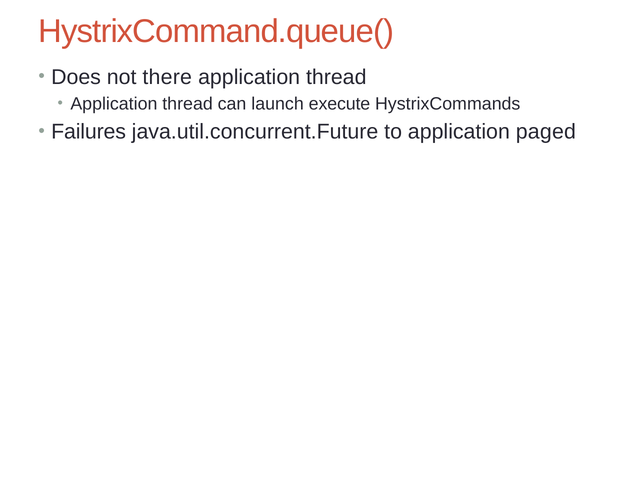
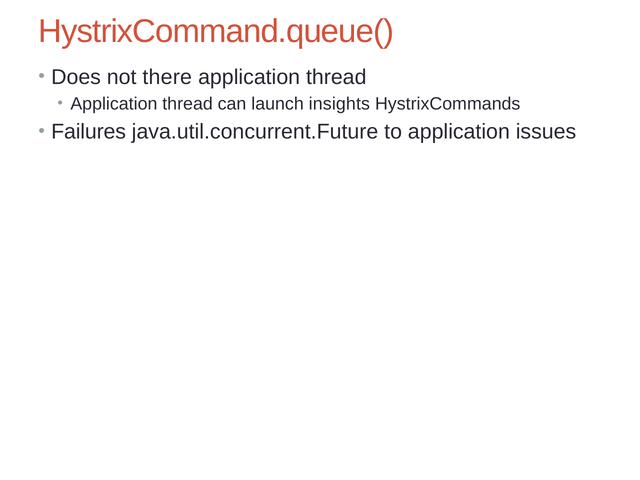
execute: execute -> insights (339, 104)
paged: paged -> issues (546, 132)
